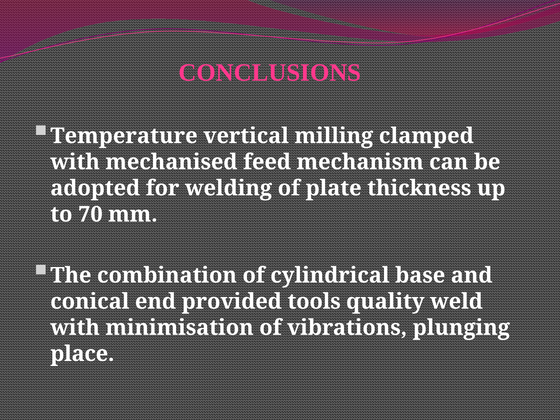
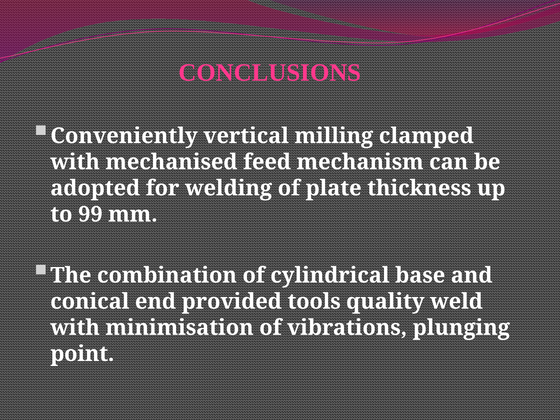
Temperature: Temperature -> Conveniently (124, 136)
70: 70 -> 99 (90, 214)
place: place -> point (82, 354)
